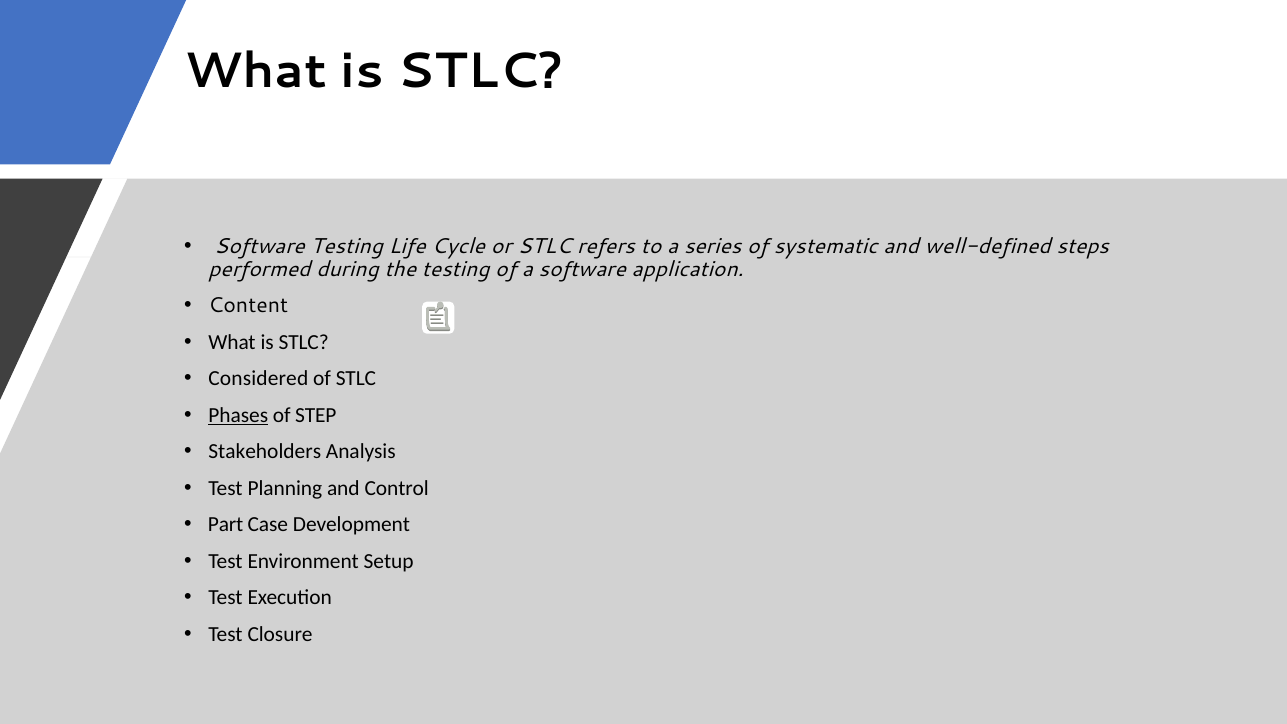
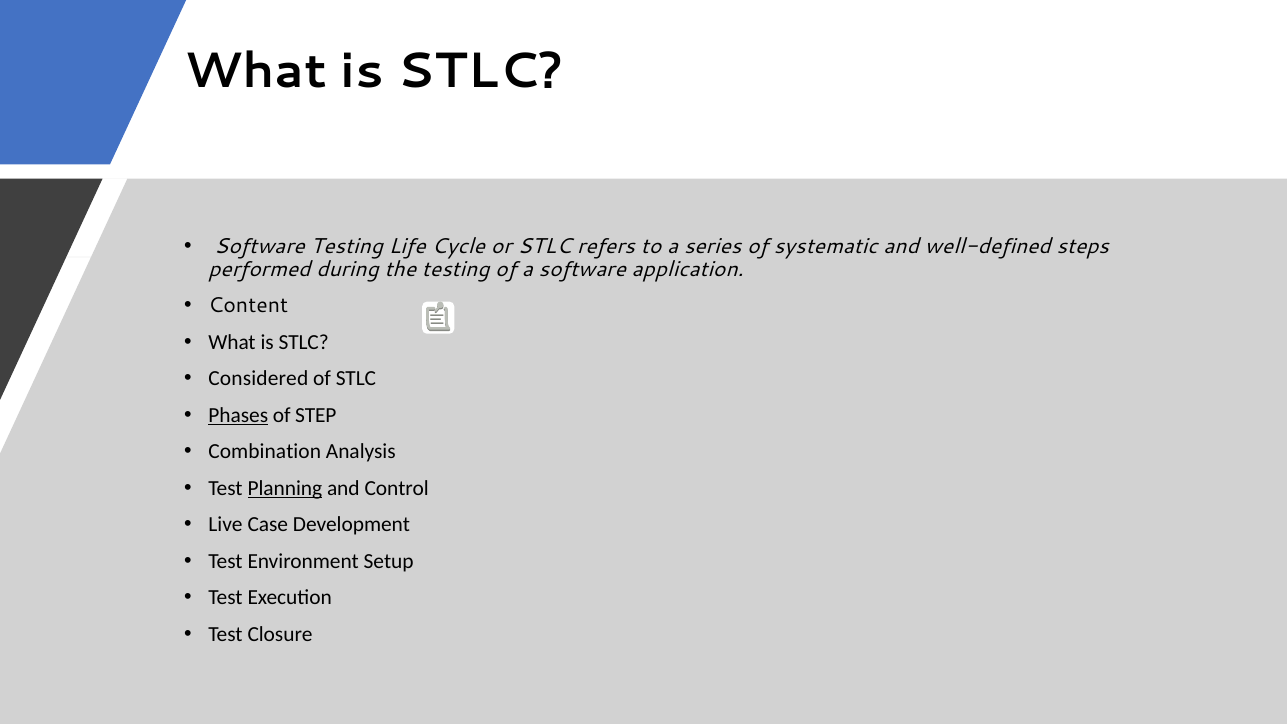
Stakeholders: Stakeholders -> Combination (265, 452)
Planning underline: none -> present (285, 488)
Part: Part -> Live (225, 525)
